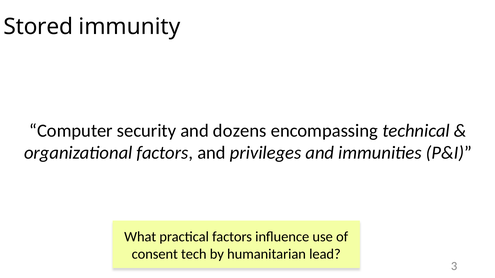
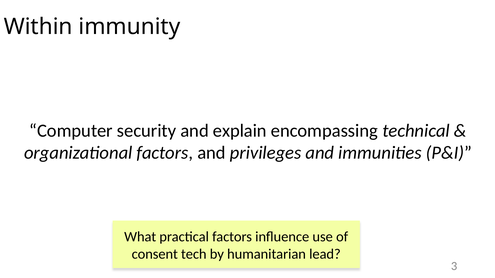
Stored: Stored -> Within (38, 27)
dozens: dozens -> explain (240, 131)
